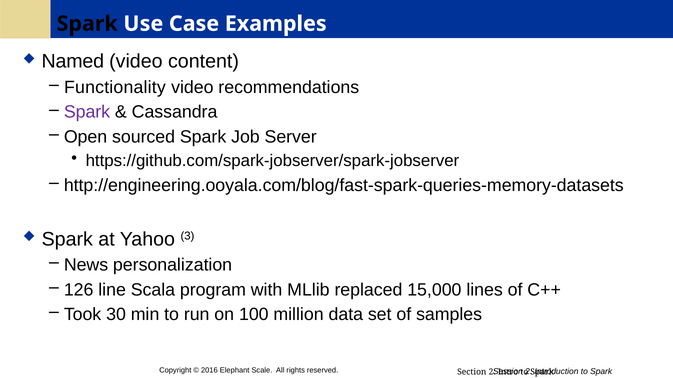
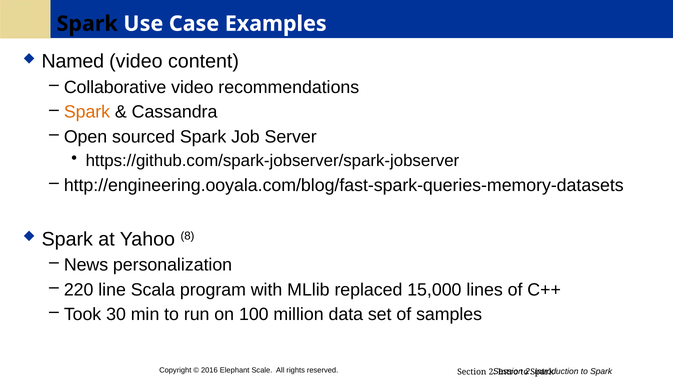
Functionality: Functionality -> Collaborative (115, 87)
Spark colour: purple -> orange (87, 112)
3: 3 -> 8 (187, 236)
126: 126 -> 220 (79, 290)
